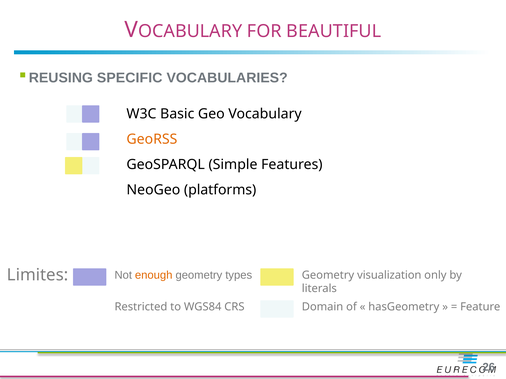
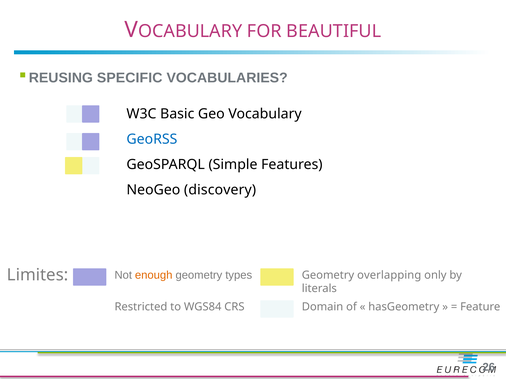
GeoRSS colour: orange -> blue (152, 139)
platforms: platforms -> discovery (220, 190)
visualization: visualization -> overlapping (389, 275)
